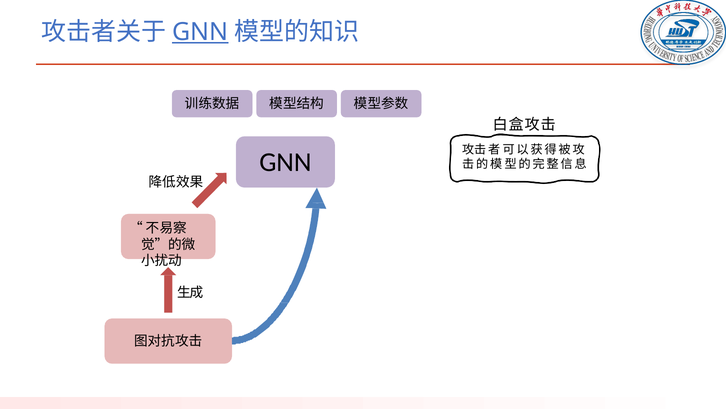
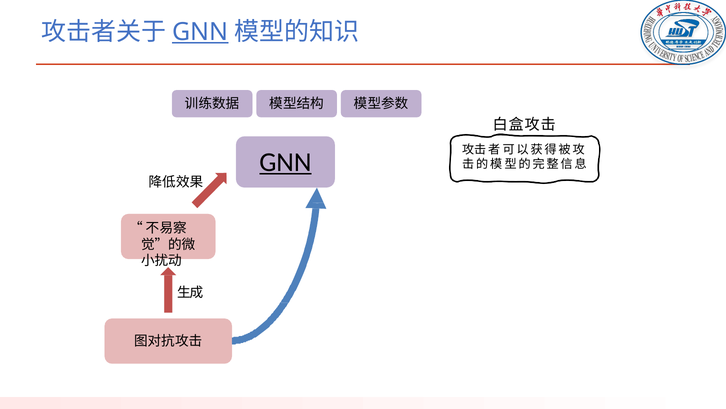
GNN underline: none -> present (285, 162)
